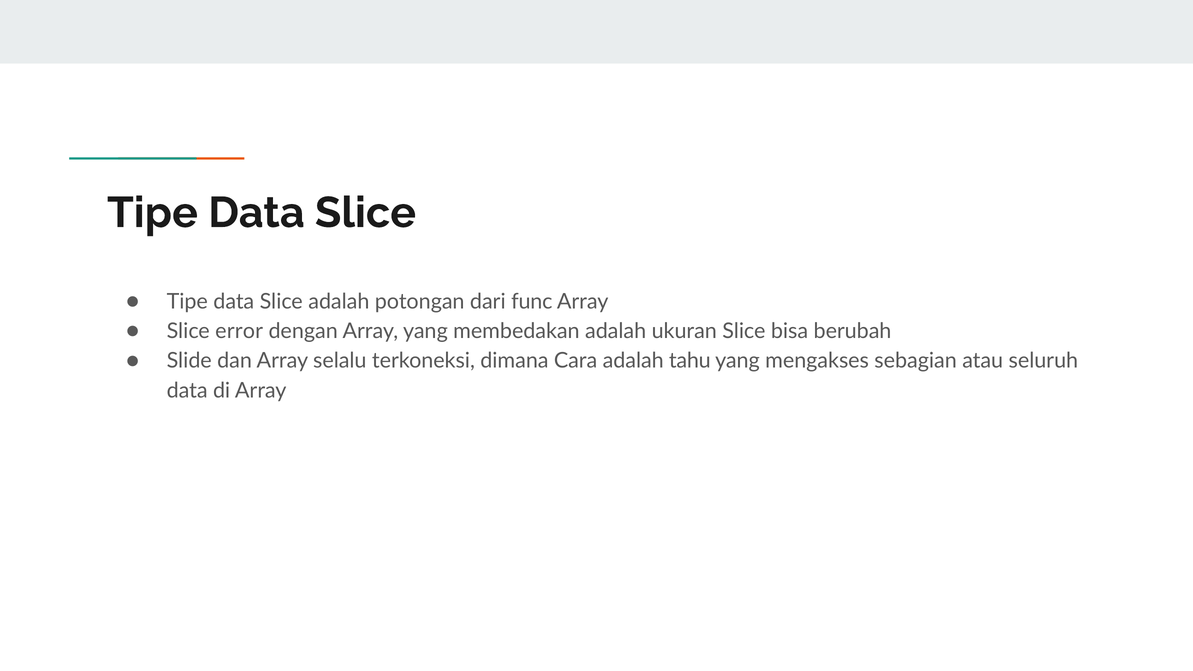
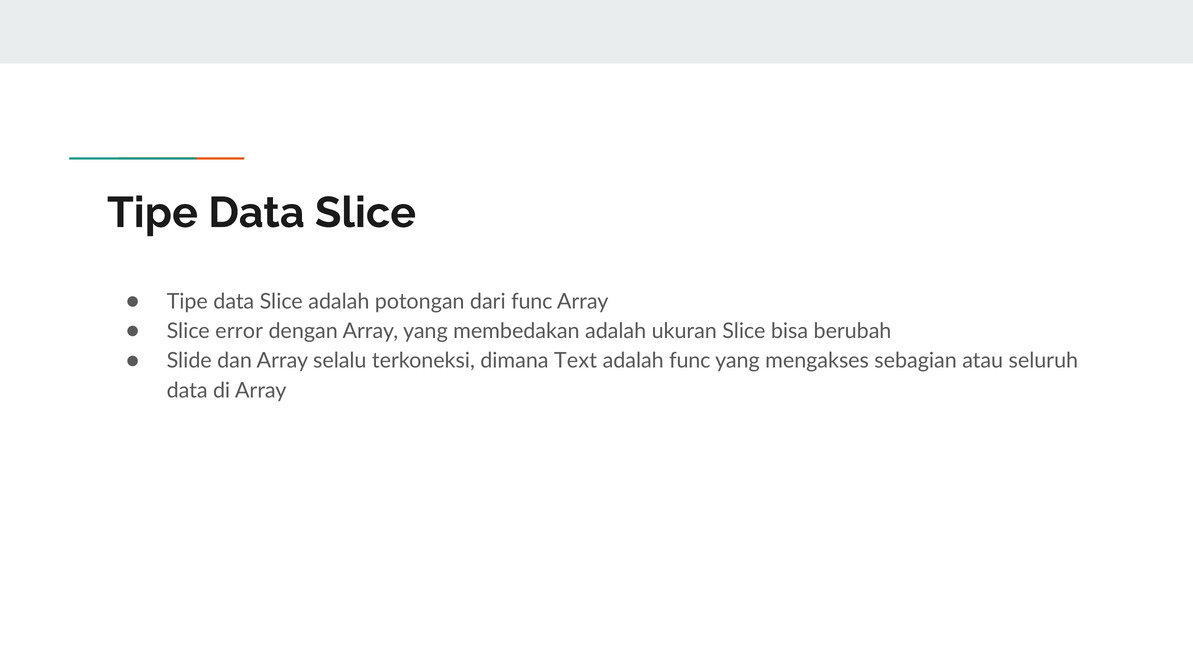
Cara: Cara -> Text (575, 361)
adalah tahu: tahu -> func (690, 361)
